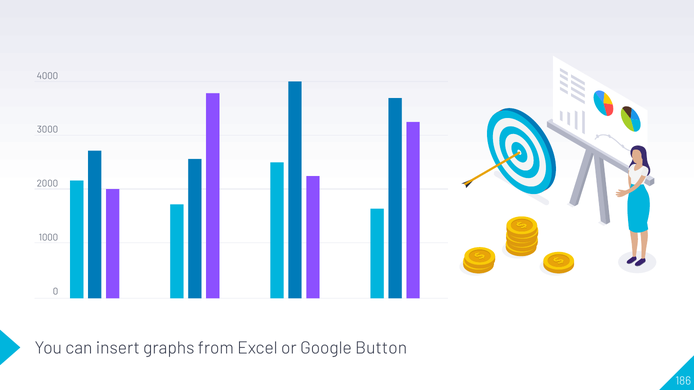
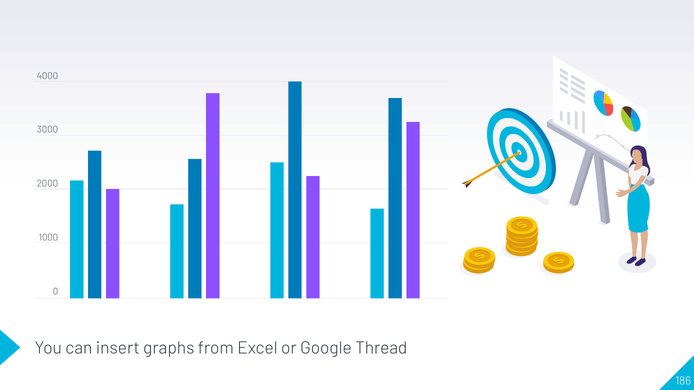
Button: Button -> Thread (381, 348)
